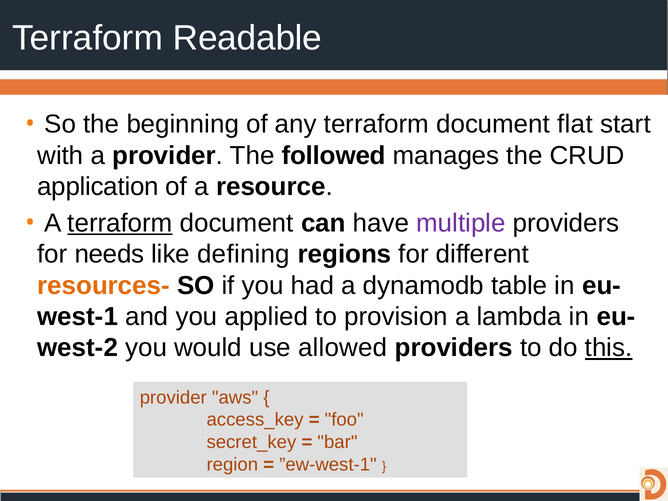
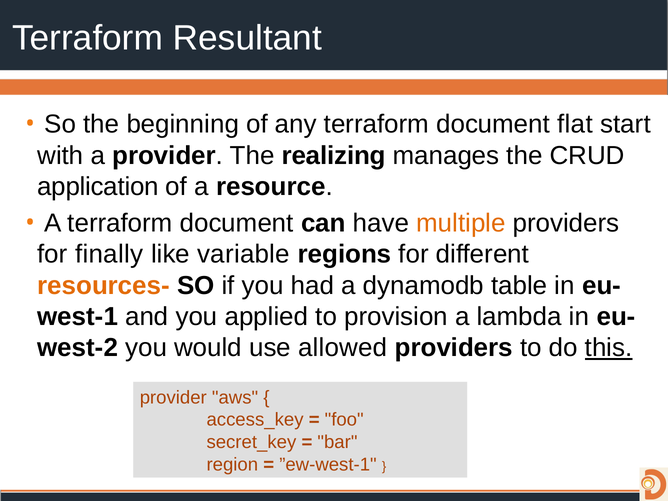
Readable: Readable -> Resultant (247, 38)
followed: followed -> realizing (334, 155)
terraform underline: present -> none (120, 223)
multiple colour: purple -> orange (461, 223)
needs: needs -> finally (109, 254)
defining: defining -> variable (244, 254)
